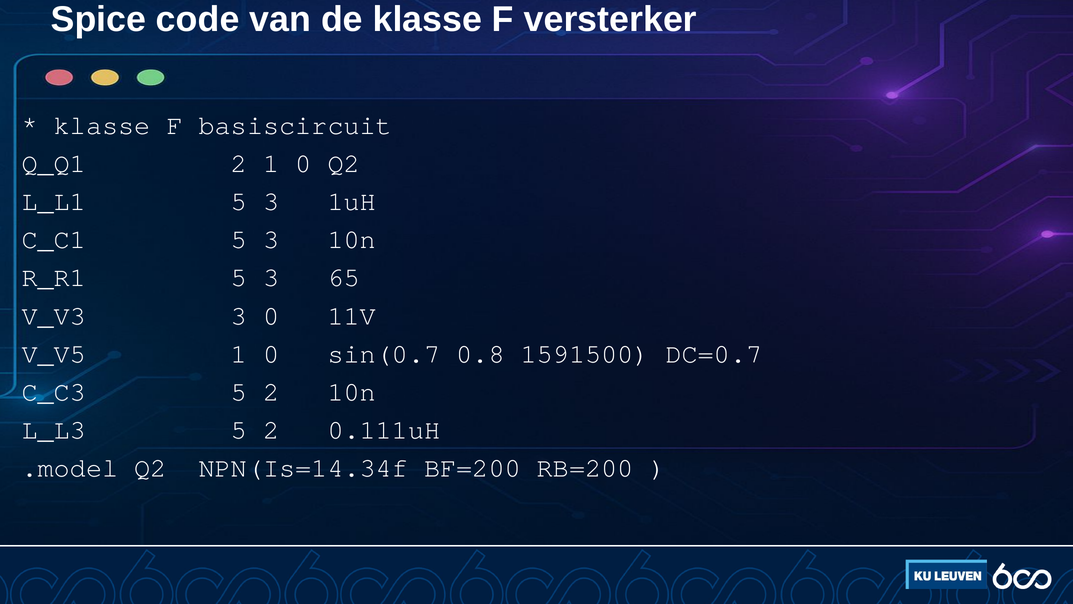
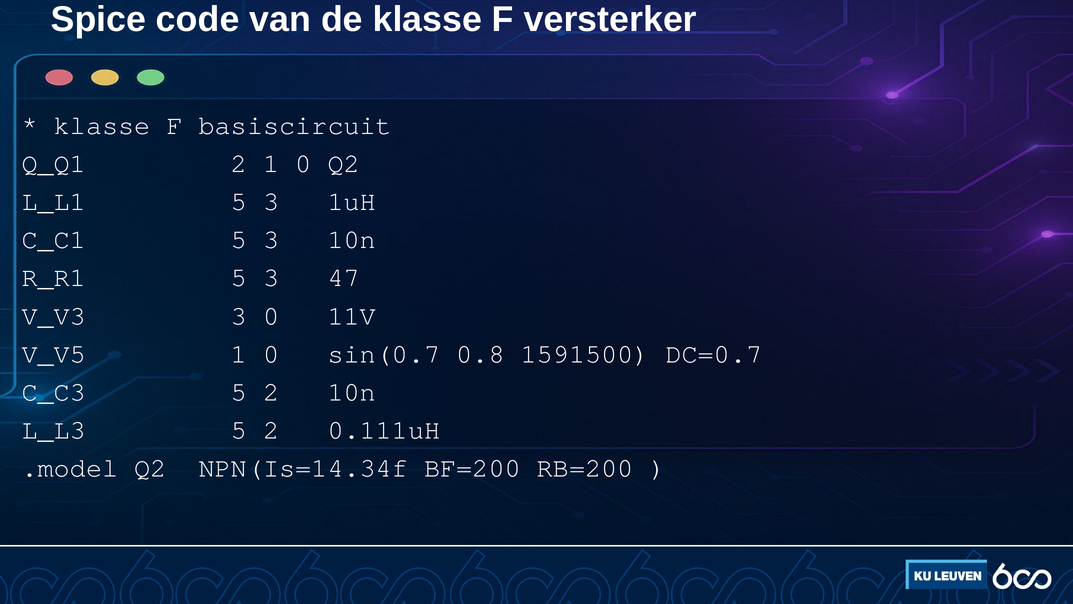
65: 65 -> 47 (344, 277)
